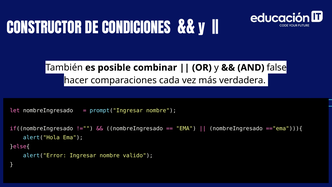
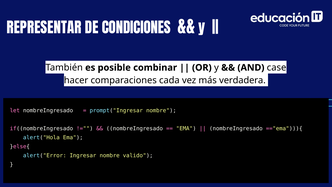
CONSTRUCTOR: CONSTRUCTOR -> REPRESENTAR (44, 29)
false: false -> case (277, 68)
